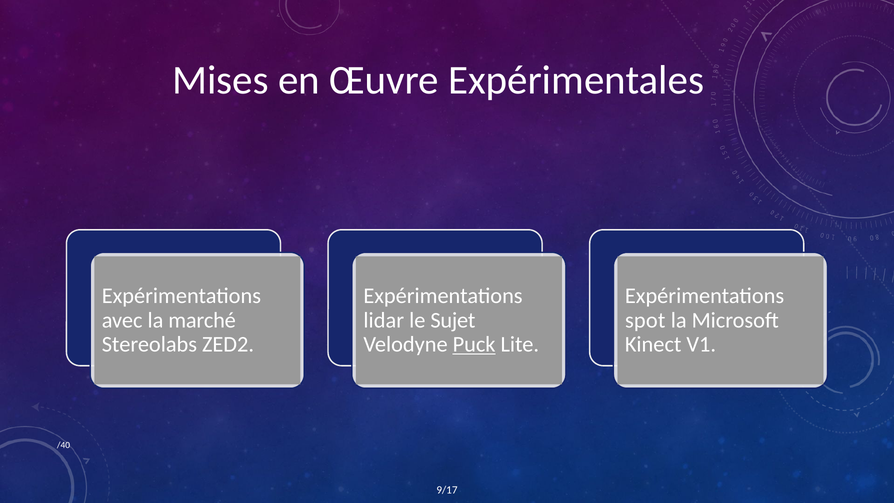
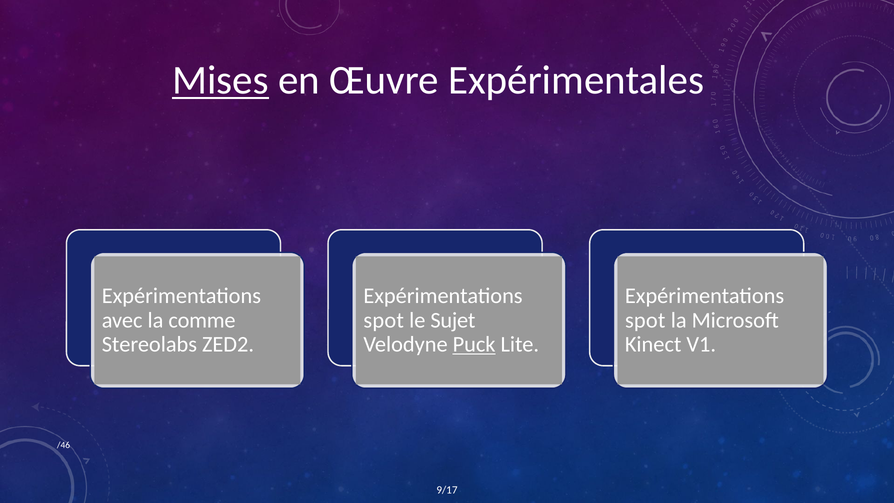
Mises underline: none -> present (220, 80)
marché: marché -> comme (202, 320)
lidar: lidar -> spot (384, 320)
/40: /40 -> /46 (63, 445)
